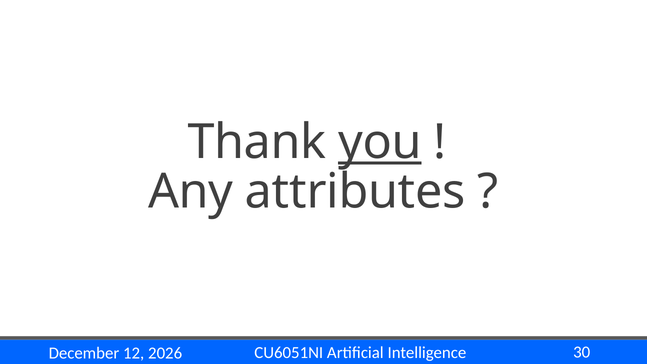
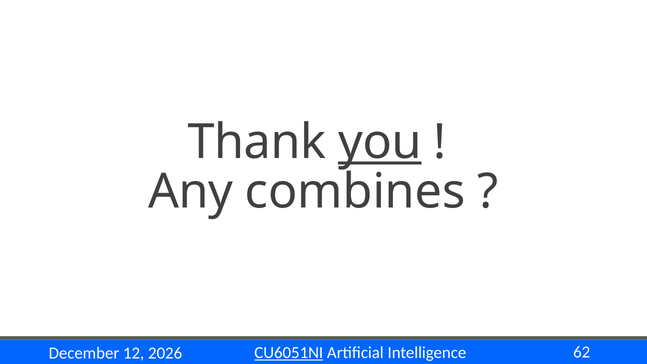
attributes: attributes -> combines (355, 192)
CU6051NI underline: none -> present (289, 353)
30: 30 -> 62 (582, 352)
